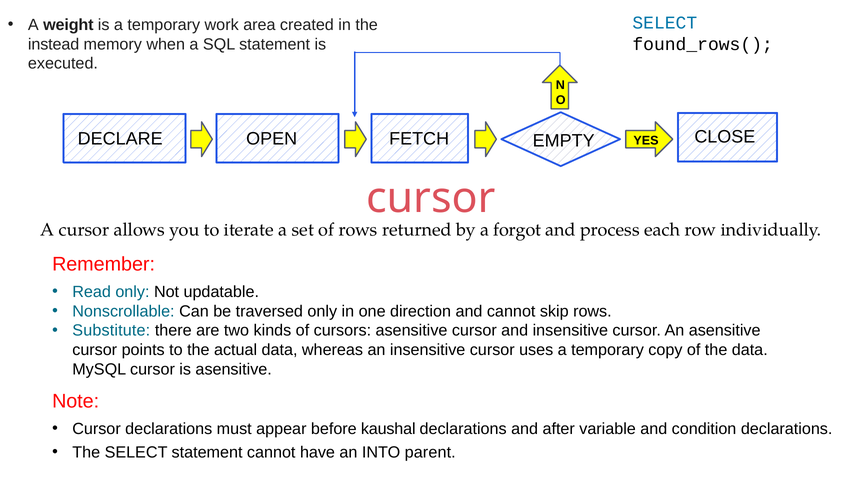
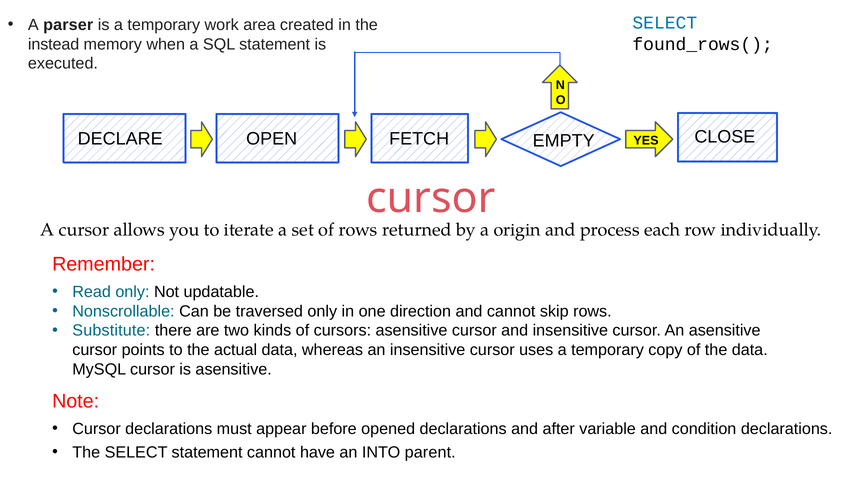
weight: weight -> parser (68, 25)
forgot: forgot -> origin (517, 230)
kaushal: kaushal -> opened (388, 429)
